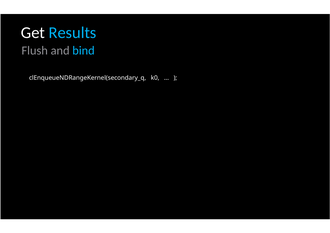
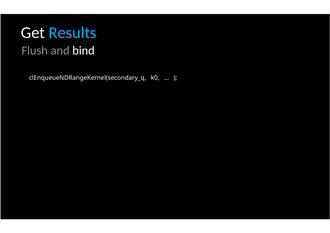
bind colour: light blue -> white (83, 51)
